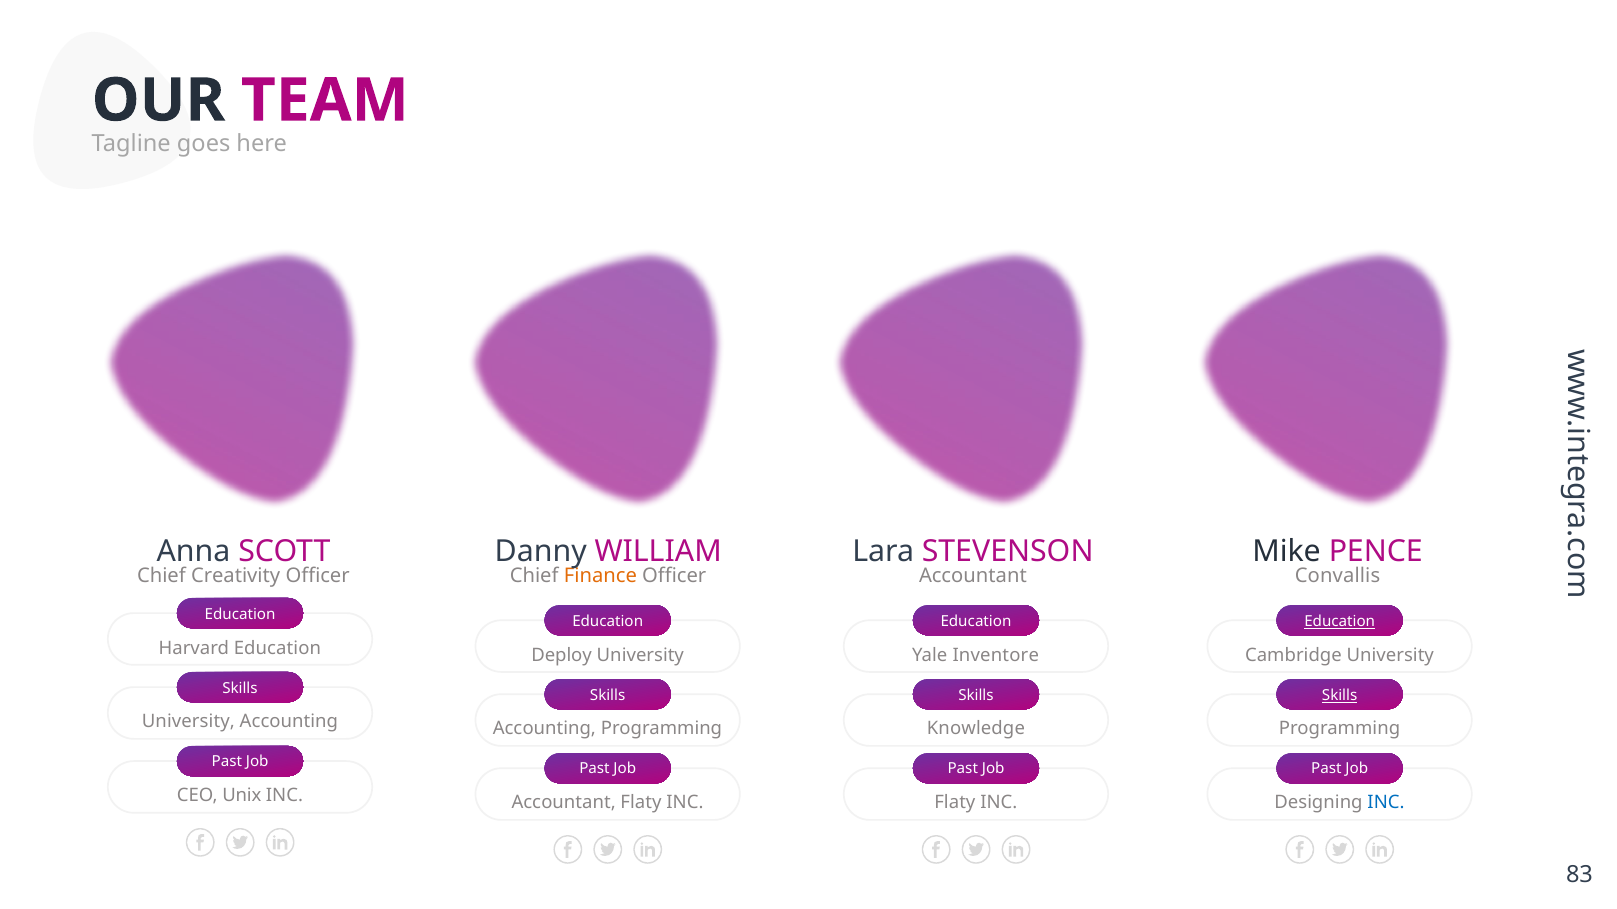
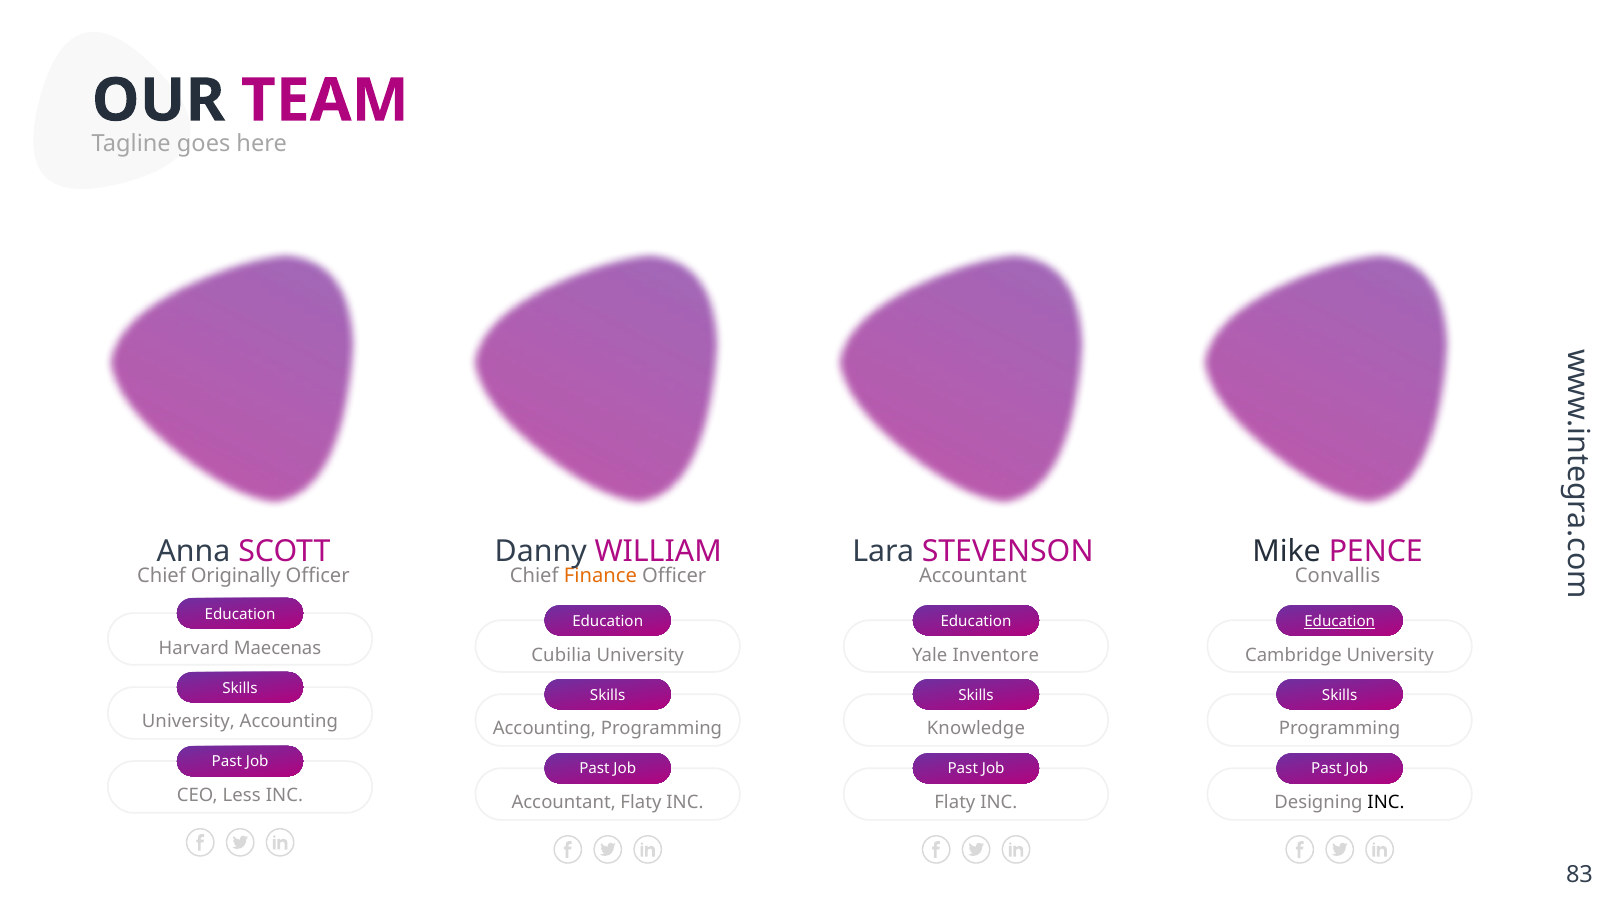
Creativity: Creativity -> Originally (236, 576)
Harvard Education: Education -> Maecenas (278, 648)
Deploy: Deploy -> Cubilia (561, 656)
Skills underline: present -> none (1340, 696)
Unix: Unix -> Less (242, 795)
INC colour: blue -> black (1386, 803)
